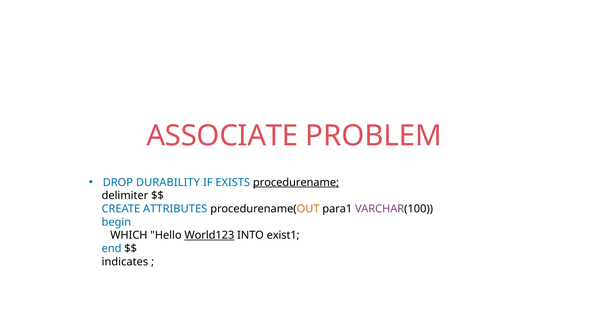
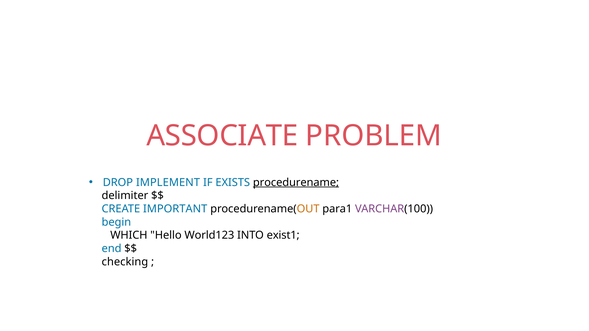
DURABILITY: DURABILITY -> IMPLEMENT (168, 183)
ATTRIBUTES: ATTRIBUTES -> IMPORTANT (175, 209)
World123 underline: present -> none (209, 236)
indicates: indicates -> checking (125, 262)
